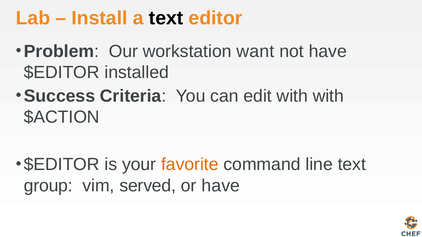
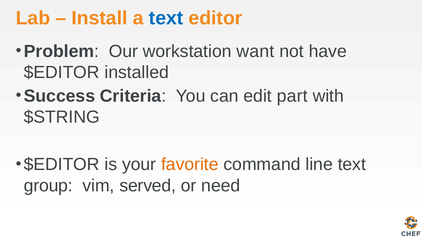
text colour: black -> blue (166, 18)
edit with: with -> part (292, 96)
$ACTION: $ACTION -> $STRING (62, 117)
or have: have -> need (221, 186)
